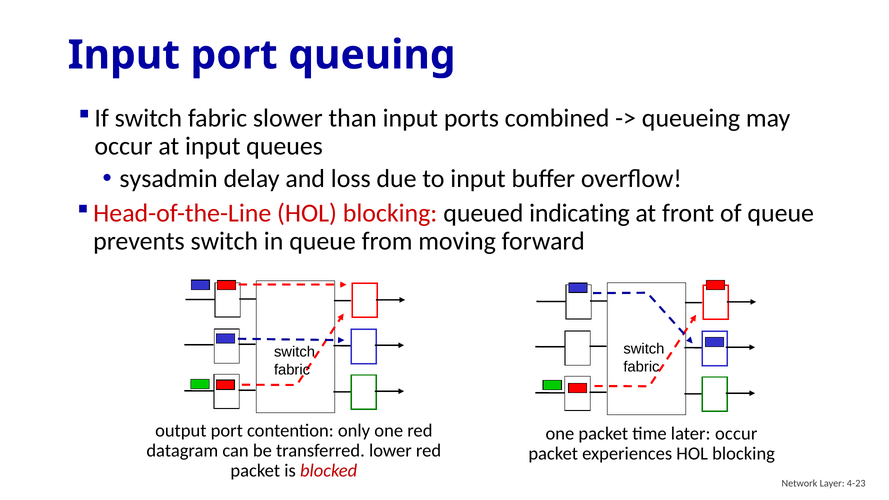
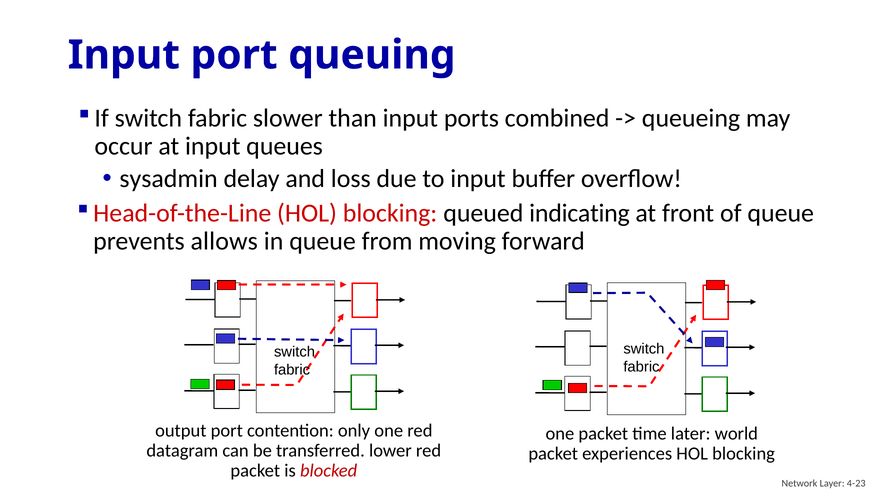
prevents switch: switch -> allows (224, 241)
later occur: occur -> world (736, 434)
